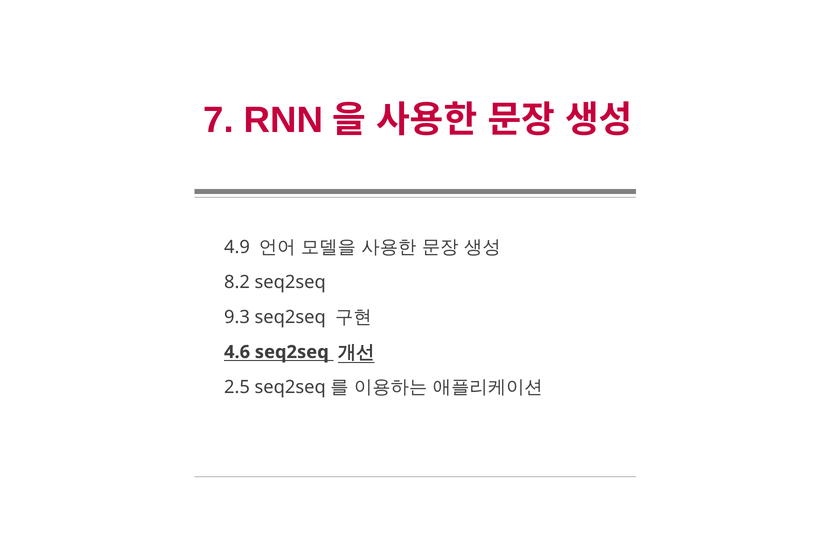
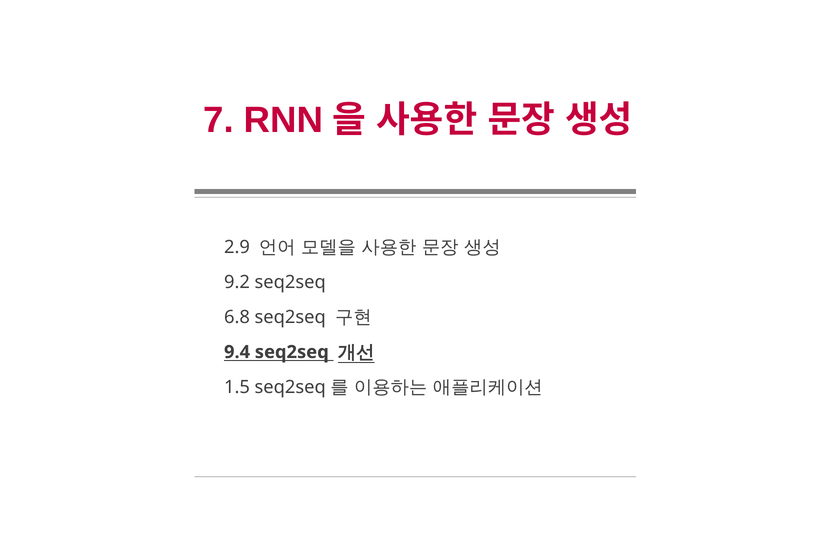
4.9: 4.9 -> 2.9 (237, 247)
8.2: 8.2 -> 9.2 (237, 282)
9.3: 9.3 -> 6.8 (237, 317)
4.6: 4.6 -> 9.4 (237, 353)
2.5: 2.5 -> 1.5 (237, 388)
